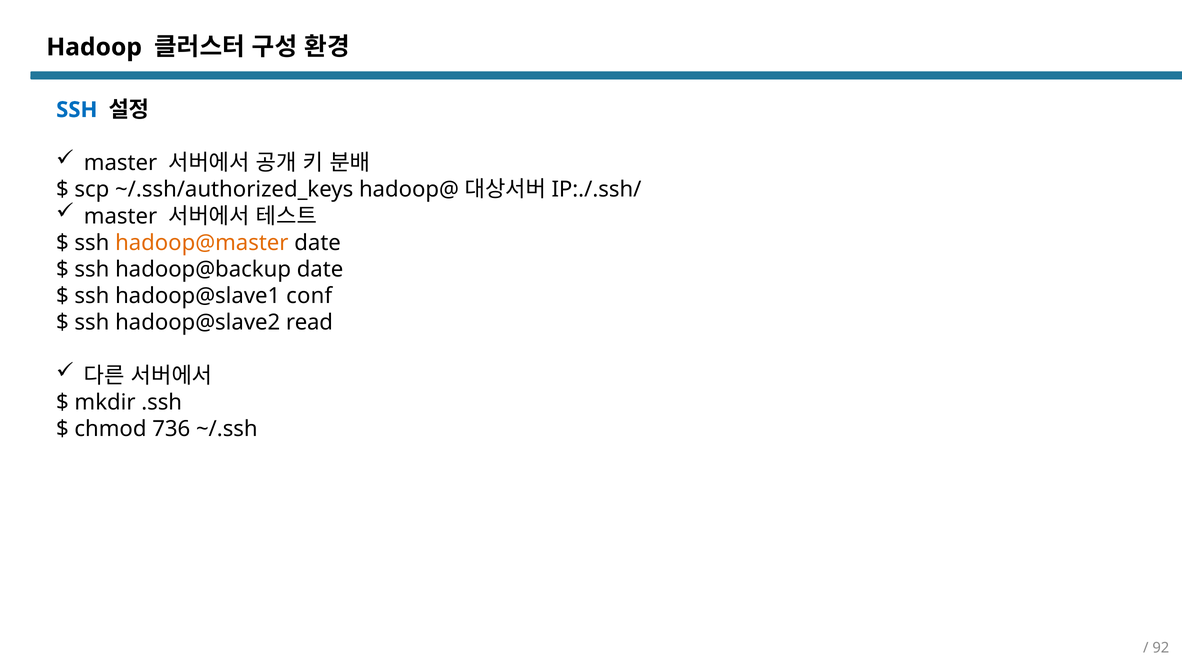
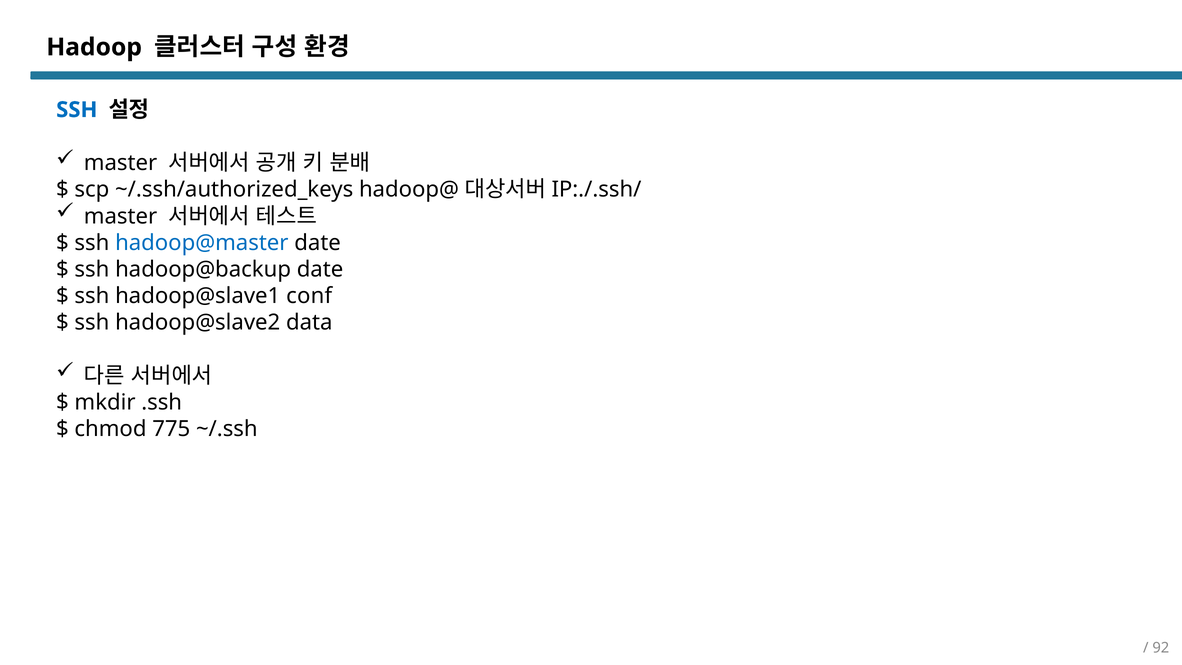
hadoop@master colour: orange -> blue (202, 243)
read: read -> data (309, 323)
736: 736 -> 775 (171, 429)
